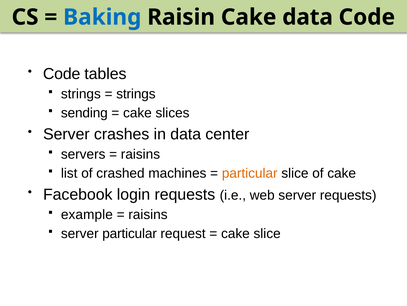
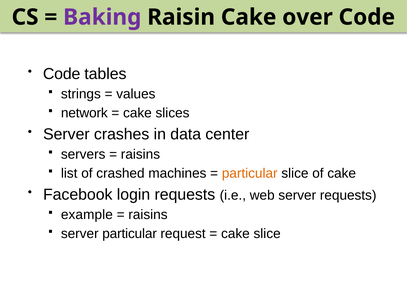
Baking colour: blue -> purple (102, 17)
Cake data: data -> over (308, 17)
strings: strings -> values (136, 94)
sending: sending -> network (84, 113)
